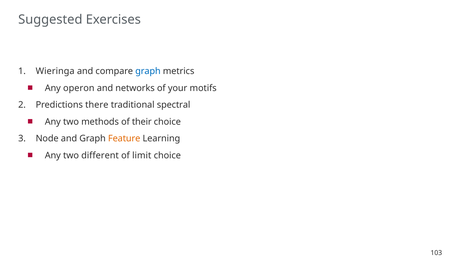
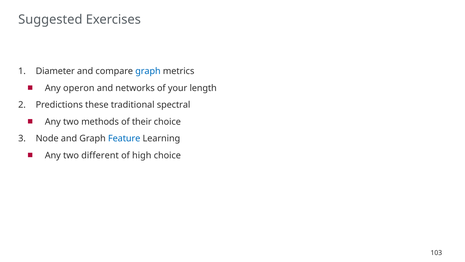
Wieringa: Wieringa -> Diameter (55, 71)
motifs: motifs -> length (203, 88)
there: there -> these (97, 105)
Feature colour: orange -> blue (124, 138)
limit: limit -> high (142, 155)
